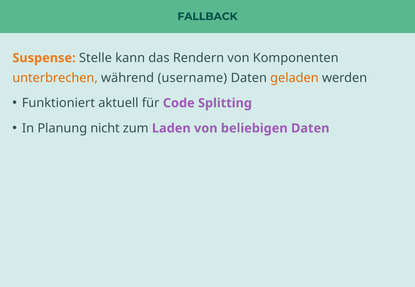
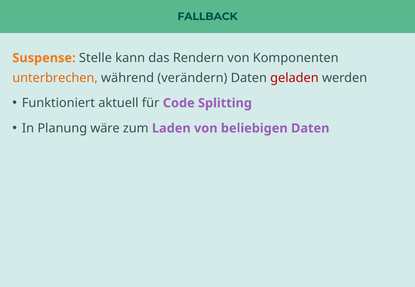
username: username -> verändern (192, 78)
geladen colour: orange -> red (294, 78)
nicht: nicht -> wäre (105, 128)
